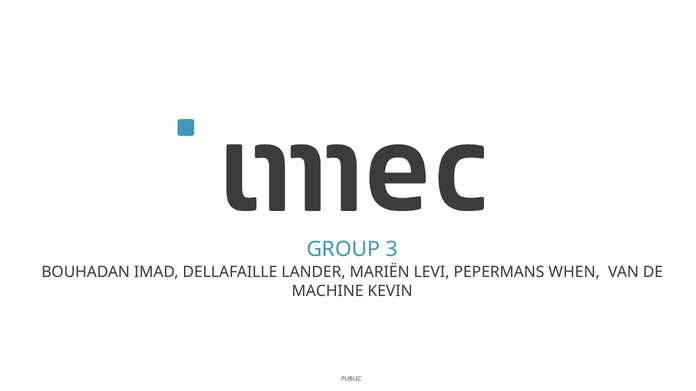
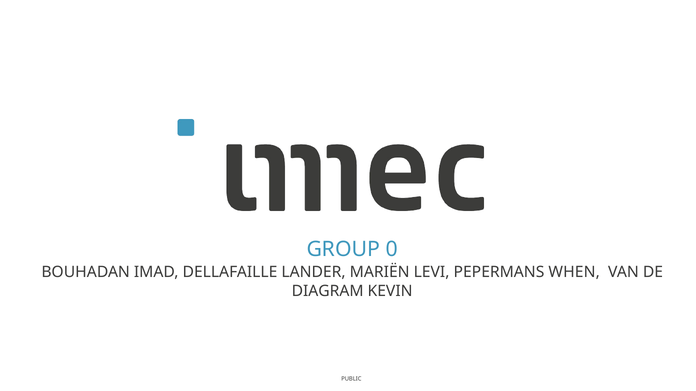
3: 3 -> 0 (392, 250)
MACHINE: MACHINE -> DIAGRAM (328, 291)
